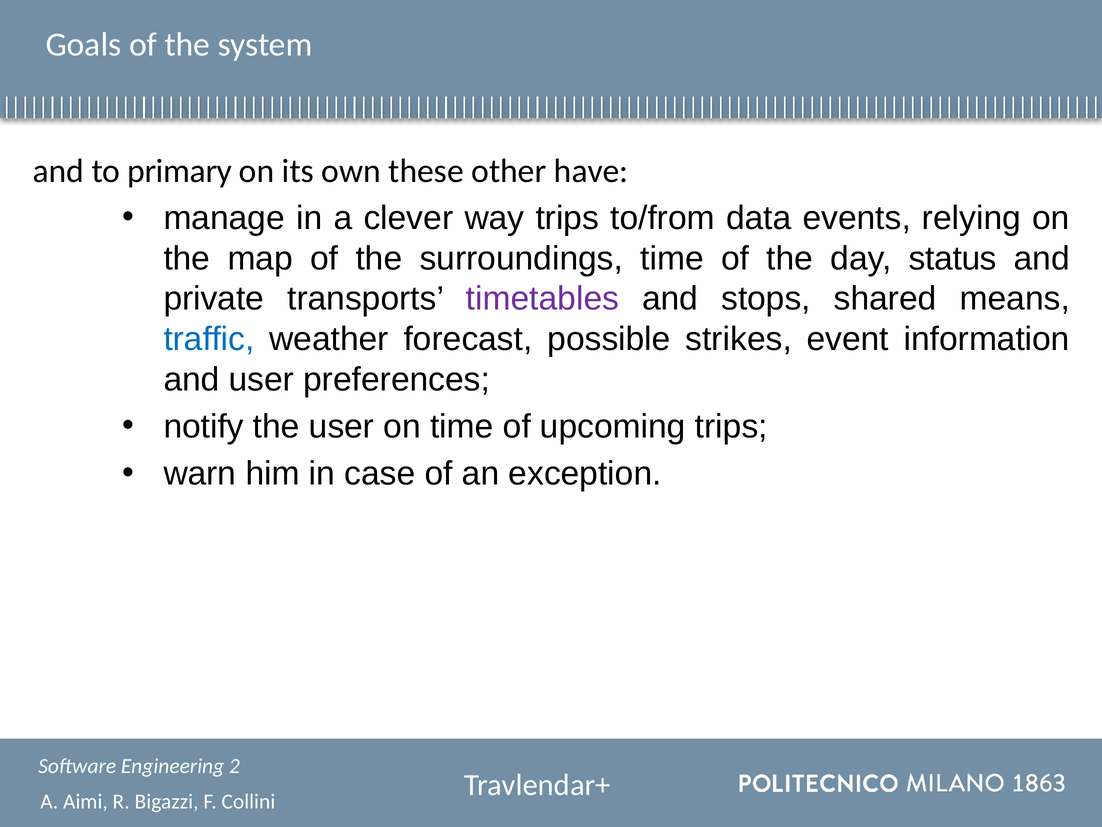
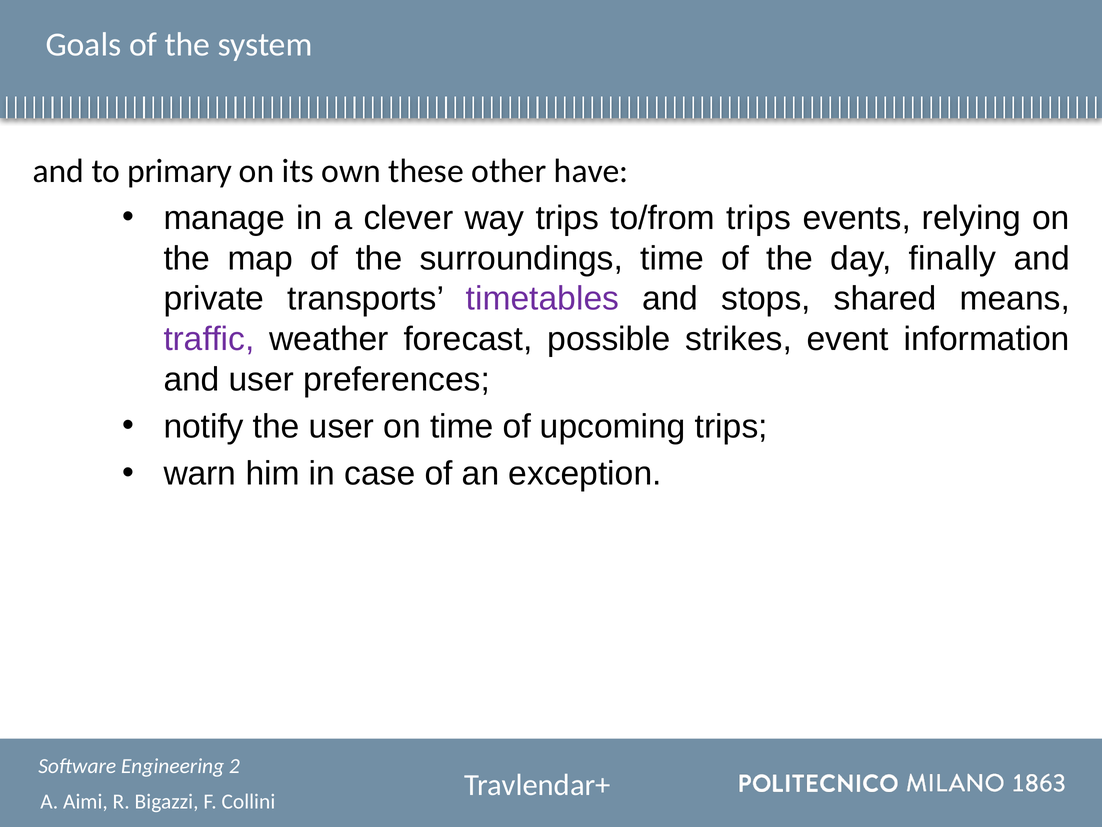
to/from data: data -> trips (759, 218)
status: status -> finally (952, 258)
traffic colour: blue -> purple (209, 339)
